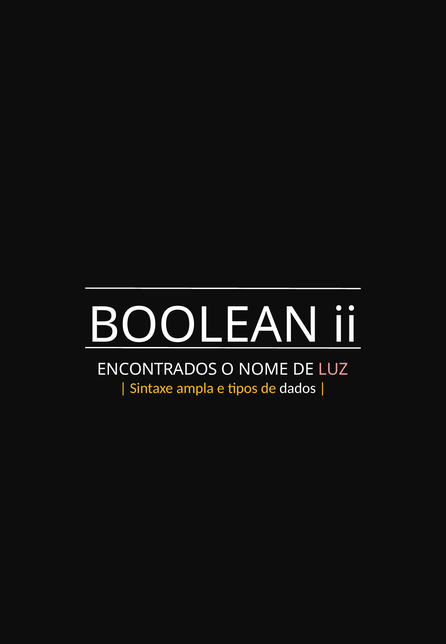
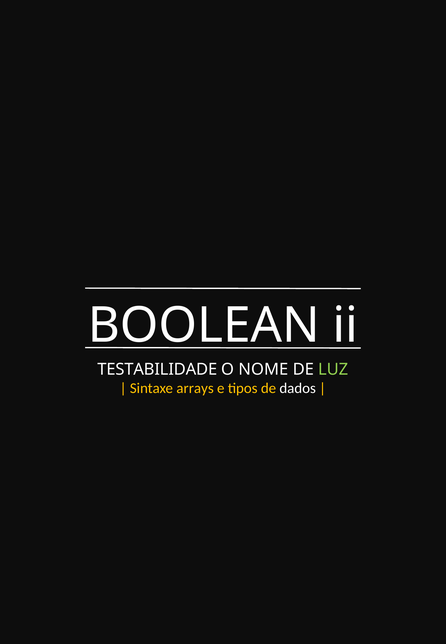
ENCONTRADOS: ENCONTRADOS -> TESTABILIDADE (157, 370)
LUZ colour: pink -> light green (333, 370)
ampla: ampla -> arrays (195, 388)
